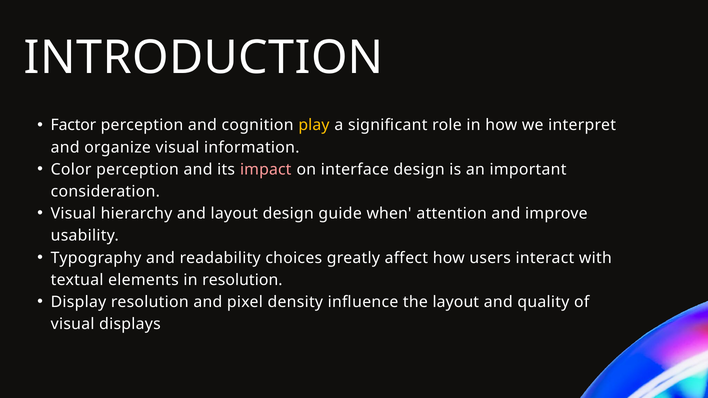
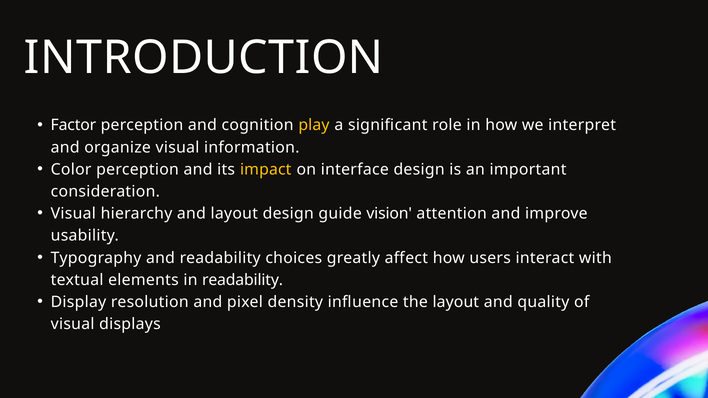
impact colour: pink -> yellow (266, 170)
when: when -> vision (389, 214)
in resolution: resolution -> readability (243, 280)
